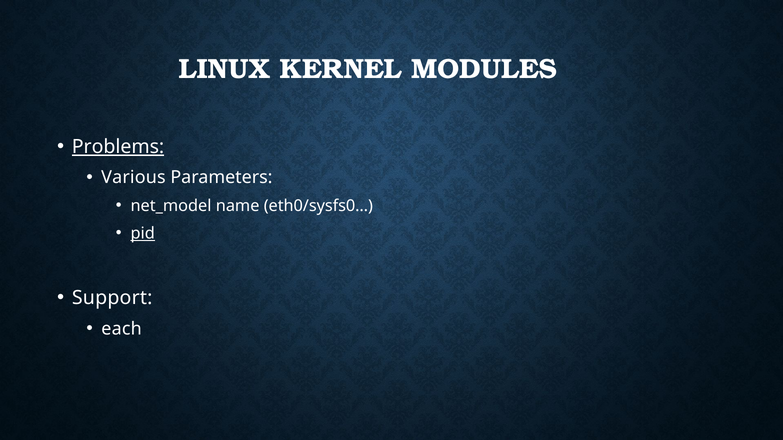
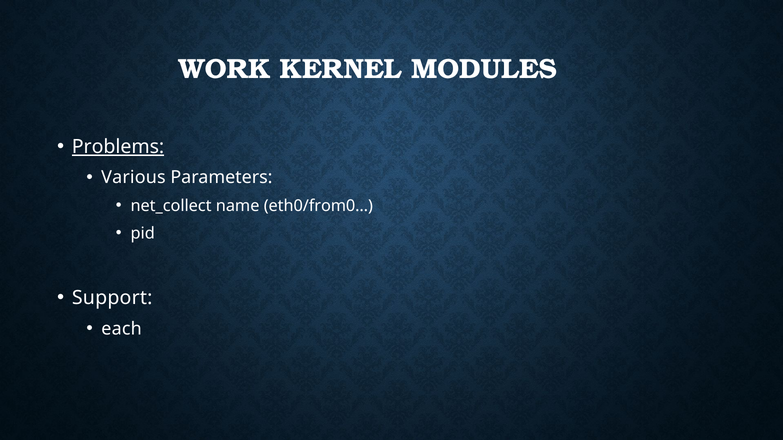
LINUX: LINUX -> WORK (225, 69)
net_model: net_model -> net_collect (171, 206)
eth0/sysfs0…: eth0/sysfs0… -> eth0/from0… (318, 206)
pid underline: present -> none (143, 234)
